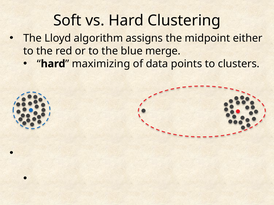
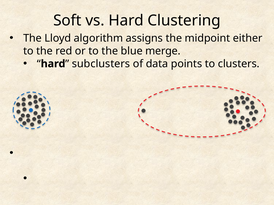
maximizing: maximizing -> subclusters (101, 64)
